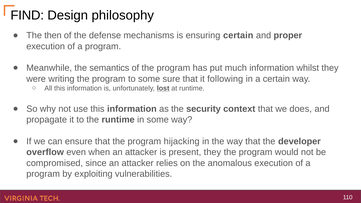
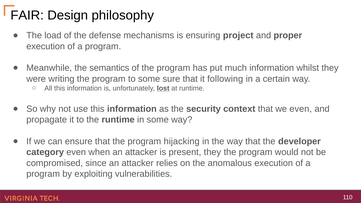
FIND: FIND -> FAIR (27, 15)
then: then -> load (53, 36)
ensuring certain: certain -> project (238, 36)
we does: does -> even (301, 109)
overflow: overflow -> category (45, 152)
